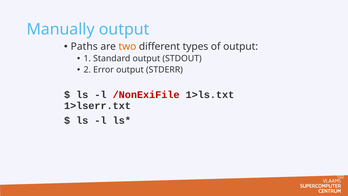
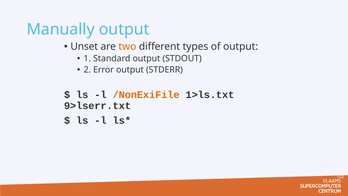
Paths: Paths -> Unset (84, 47)
/NonExiFile colour: red -> orange (146, 95)
1>lserr.txt: 1>lserr.txt -> 9>lserr.txt (97, 106)
